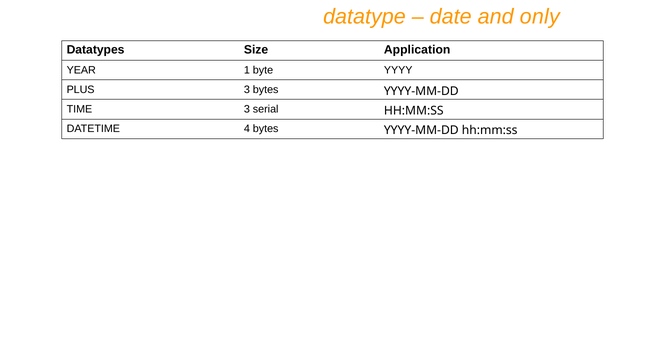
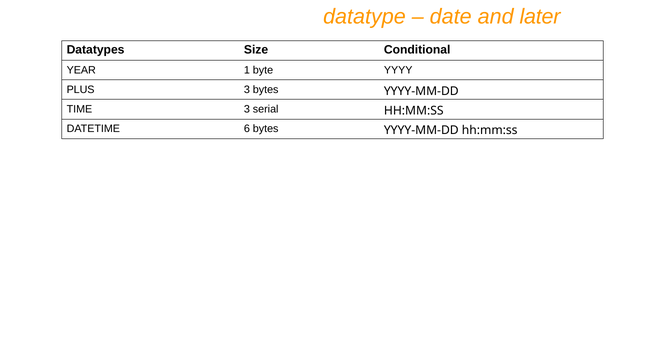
only: only -> later (540, 17)
Application: Application -> Conditional (417, 50)
4: 4 -> 6 (247, 129)
